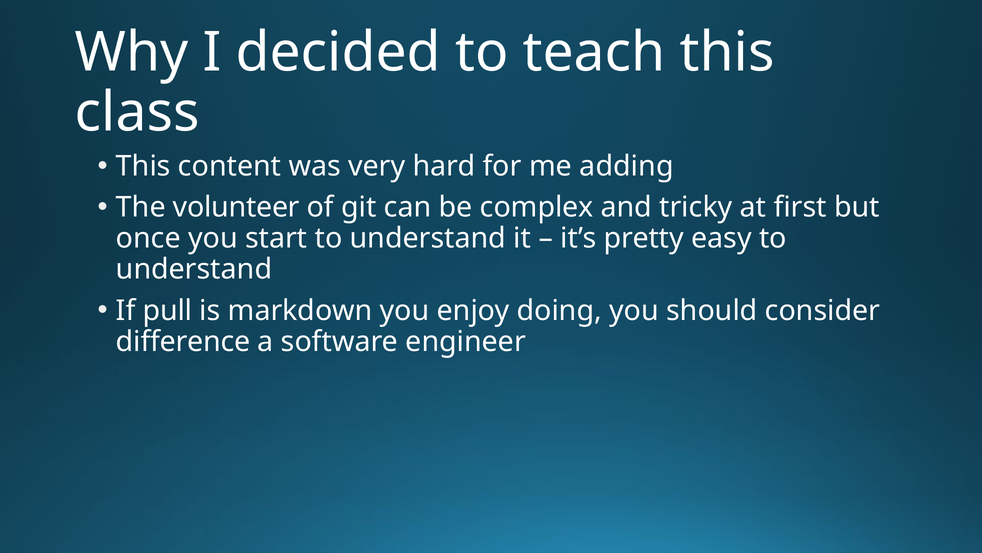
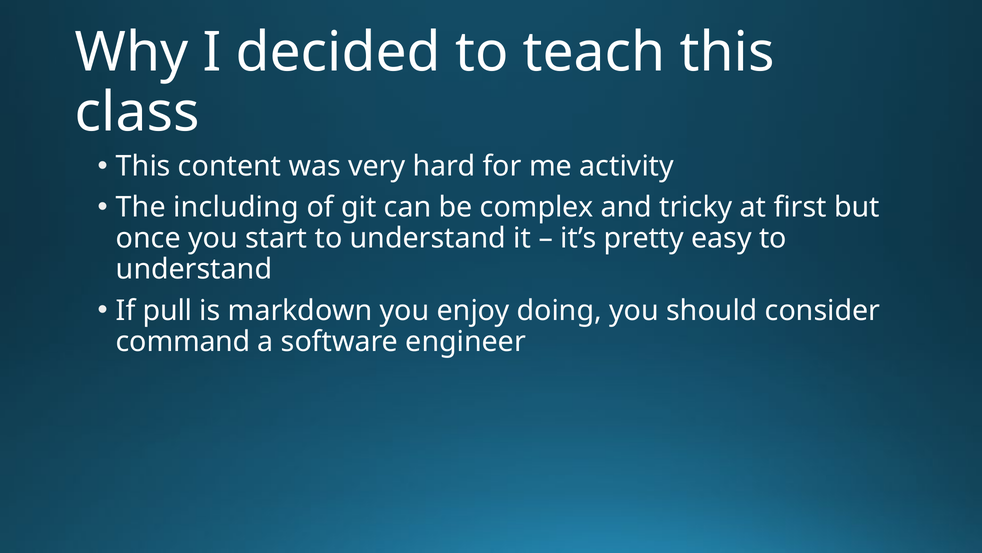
adding: adding -> activity (627, 166)
volunteer: volunteer -> including (236, 207)
difference: difference -> command (183, 341)
